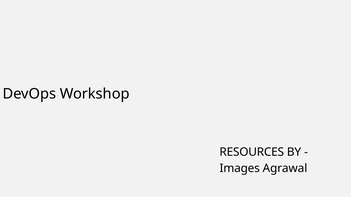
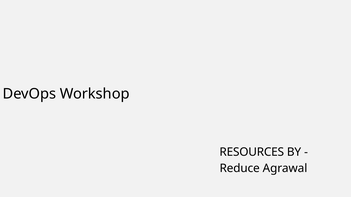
Images: Images -> Reduce (240, 169)
